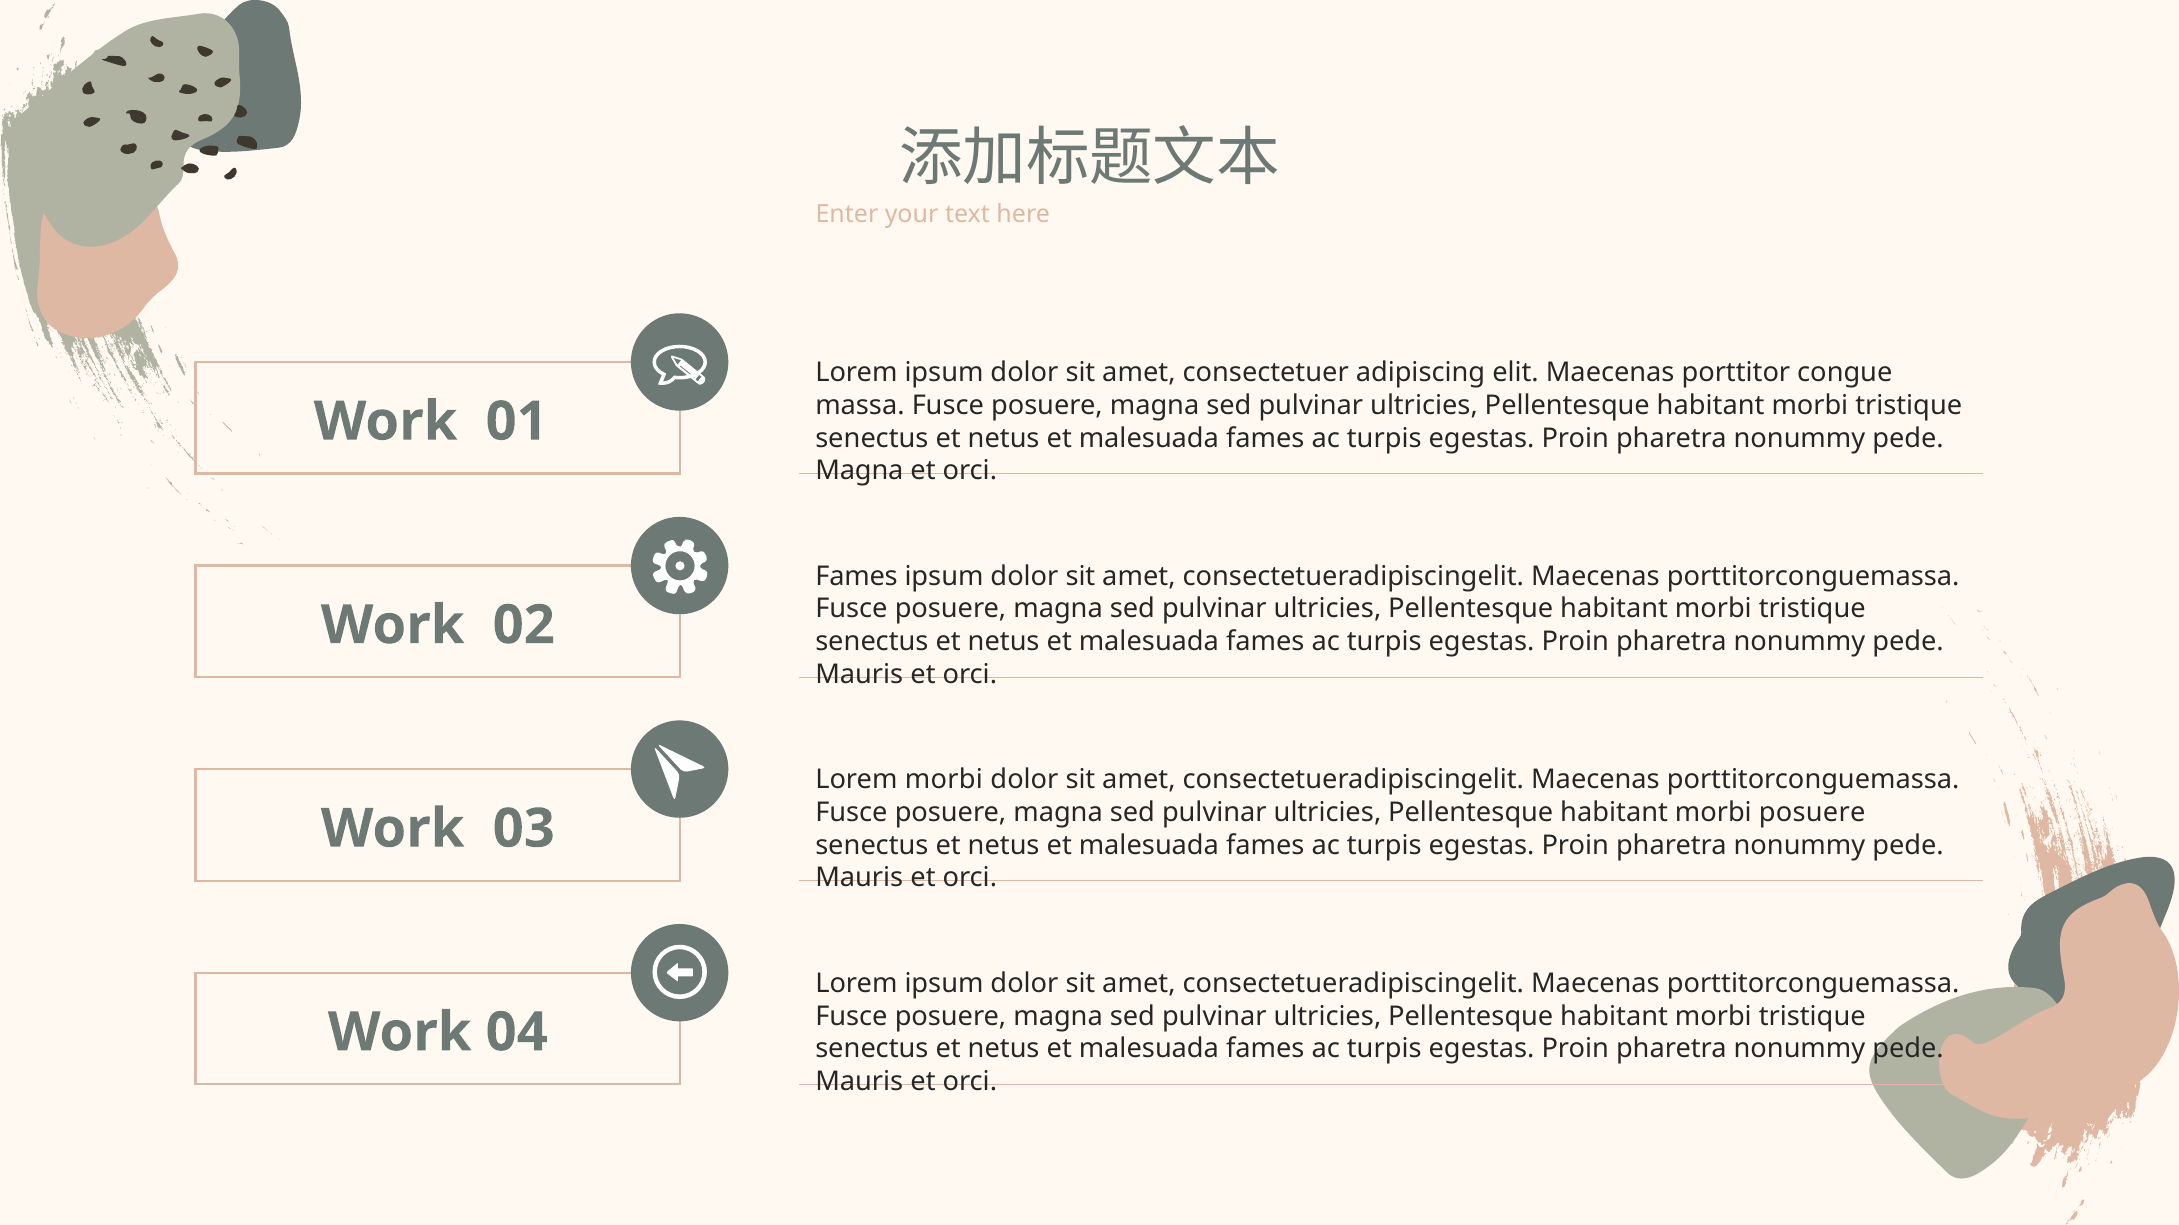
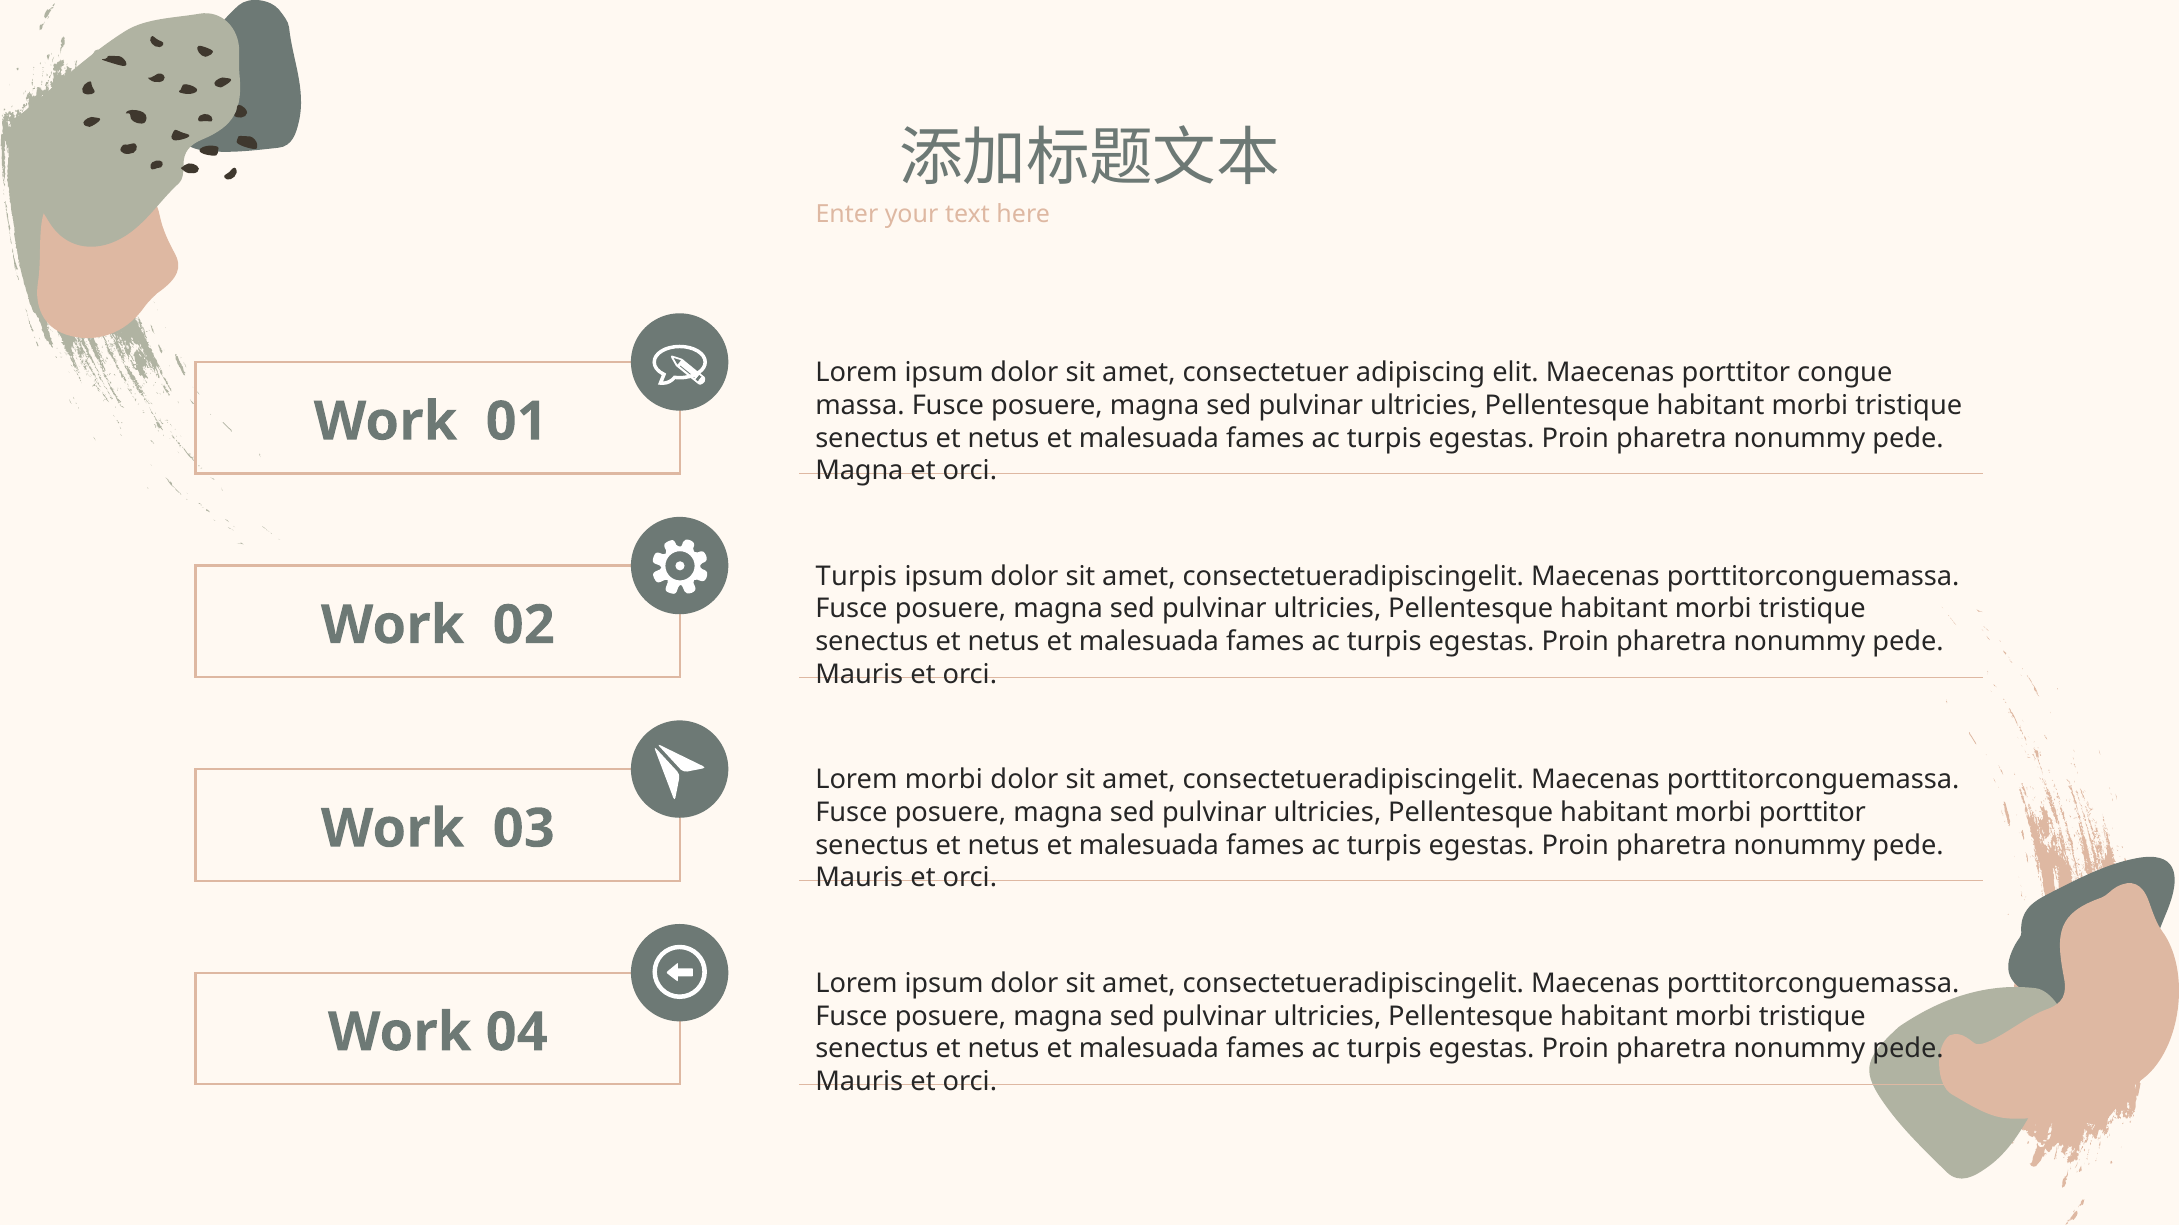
Fames: Fames -> Turpis (856, 577)
morbi posuere: posuere -> porttitor (1812, 813)
